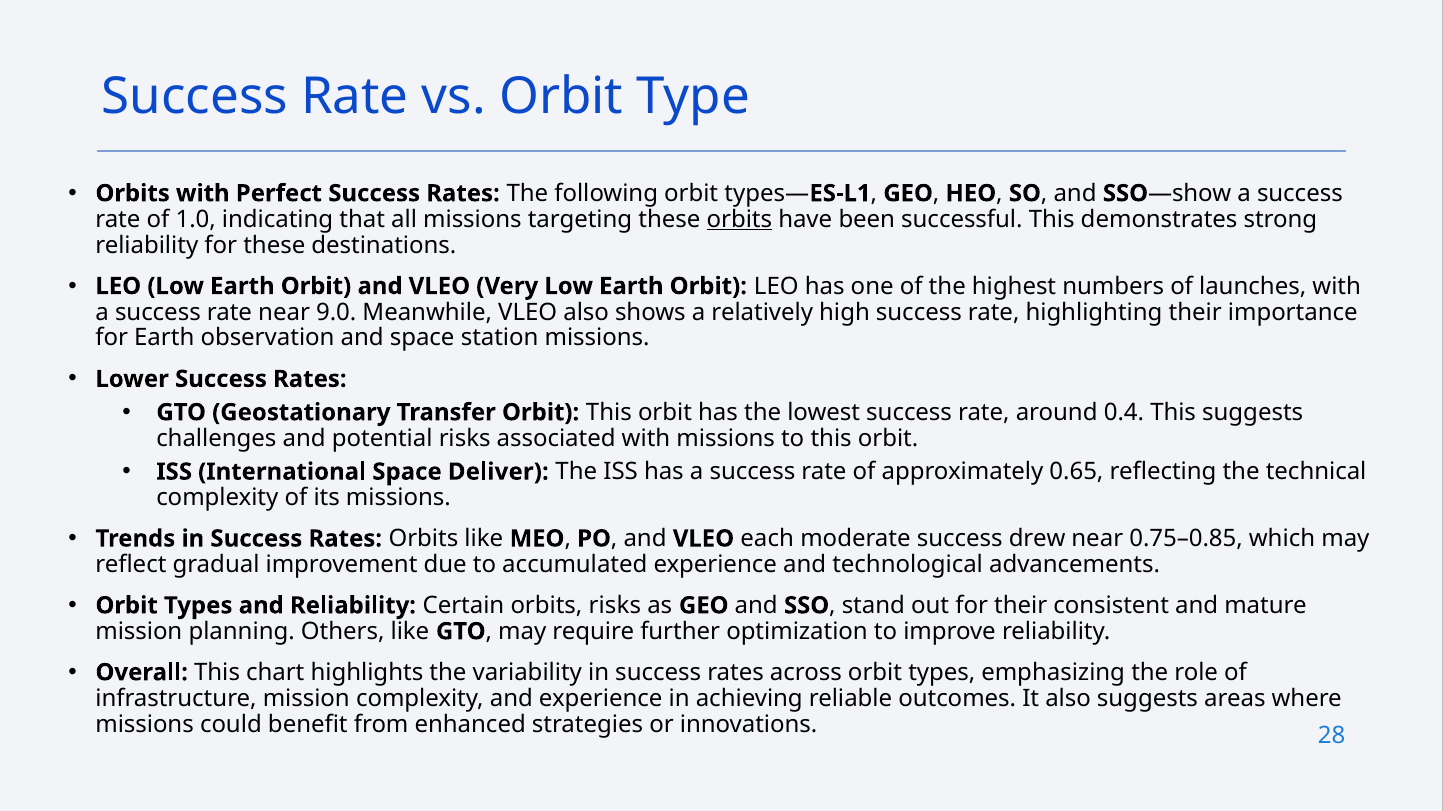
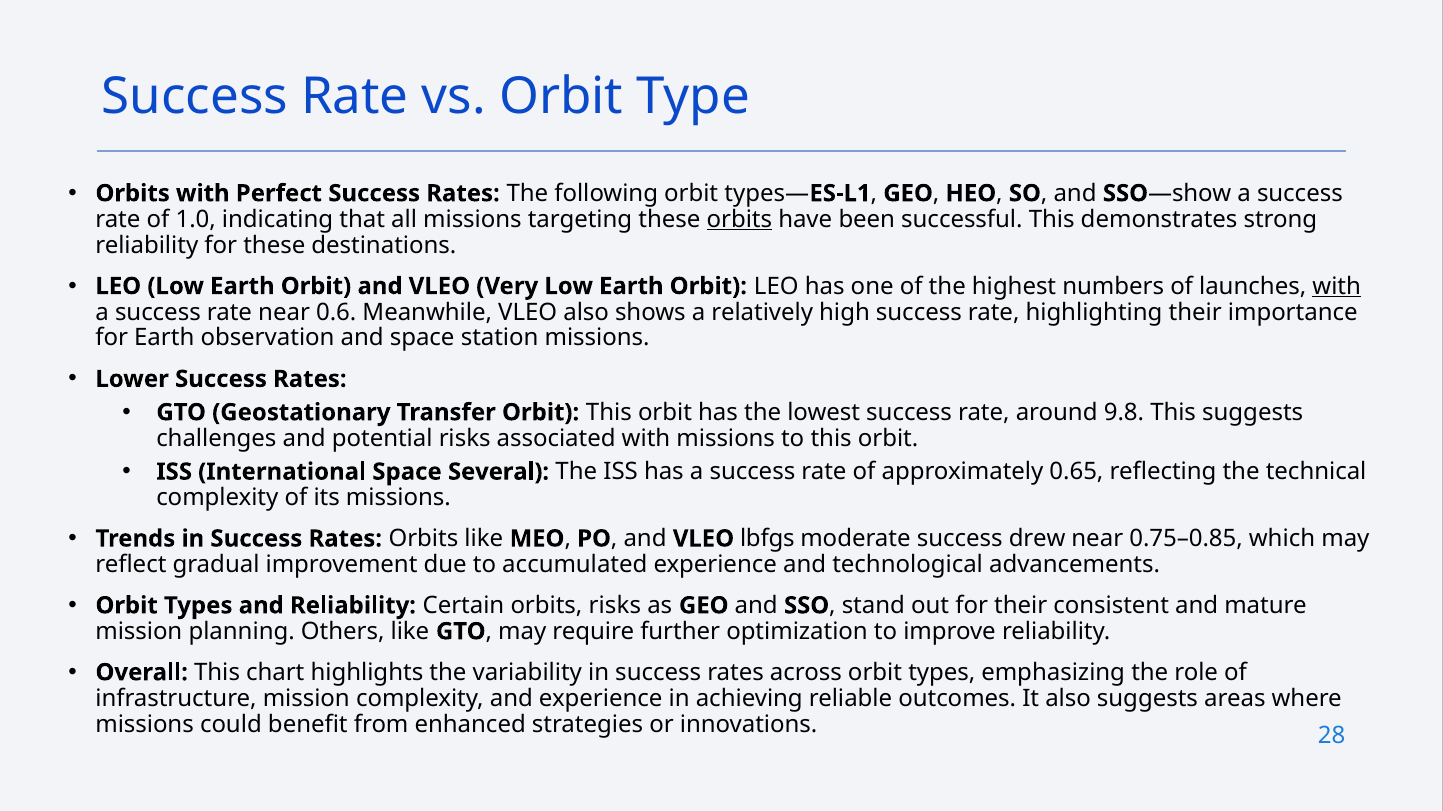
with underline: none -> present (1337, 286)
9.0: 9.0 -> 0.6 (336, 312)
0.4: 0.4 -> 9.8 (1124, 413)
Deliver: Deliver -> Several (499, 472)
each: each -> lbfgs (767, 539)
